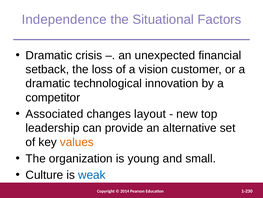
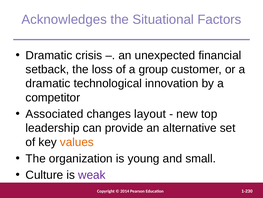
Independence: Independence -> Acknowledges (64, 20)
vision: vision -> group (153, 69)
weak colour: blue -> purple (92, 174)
